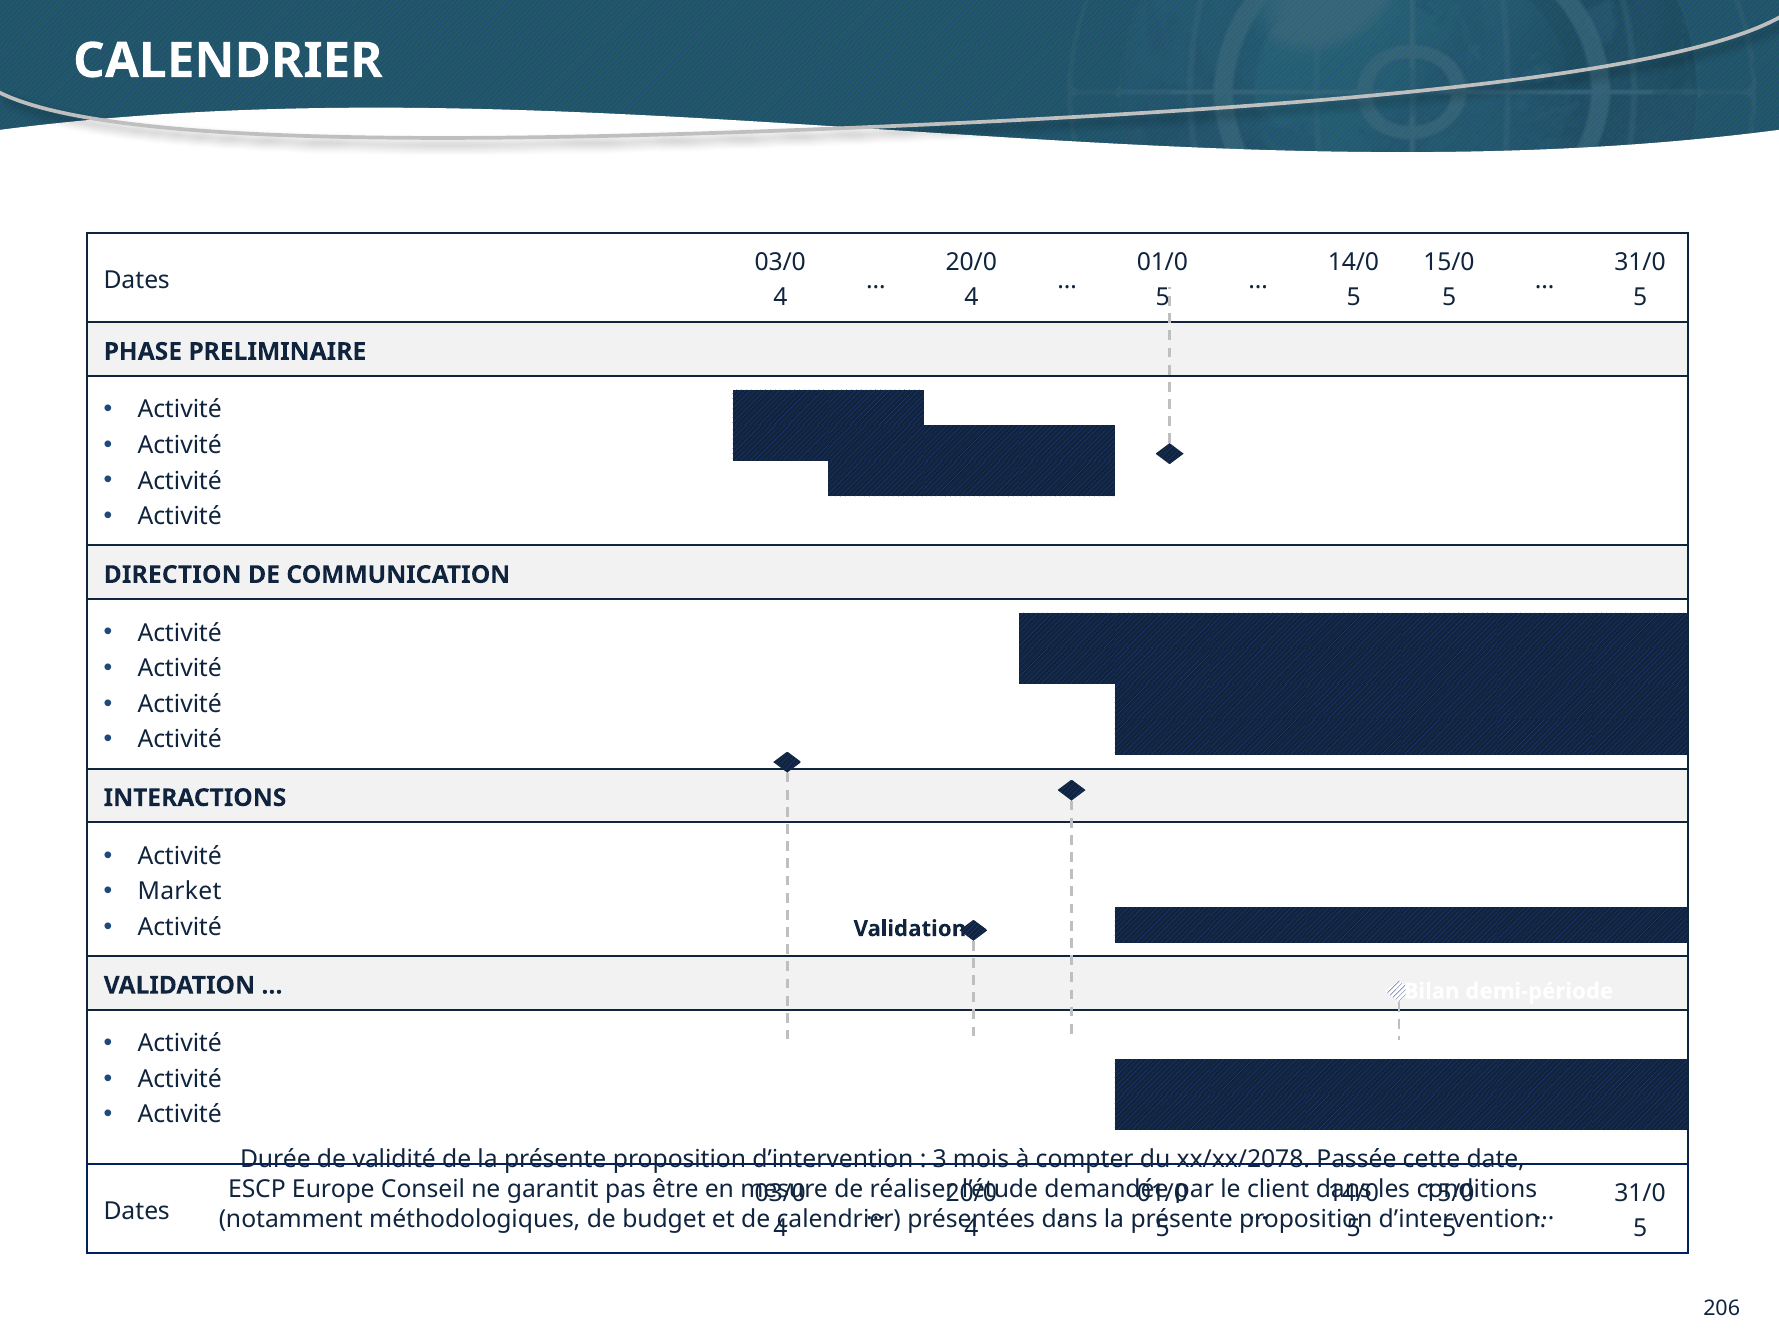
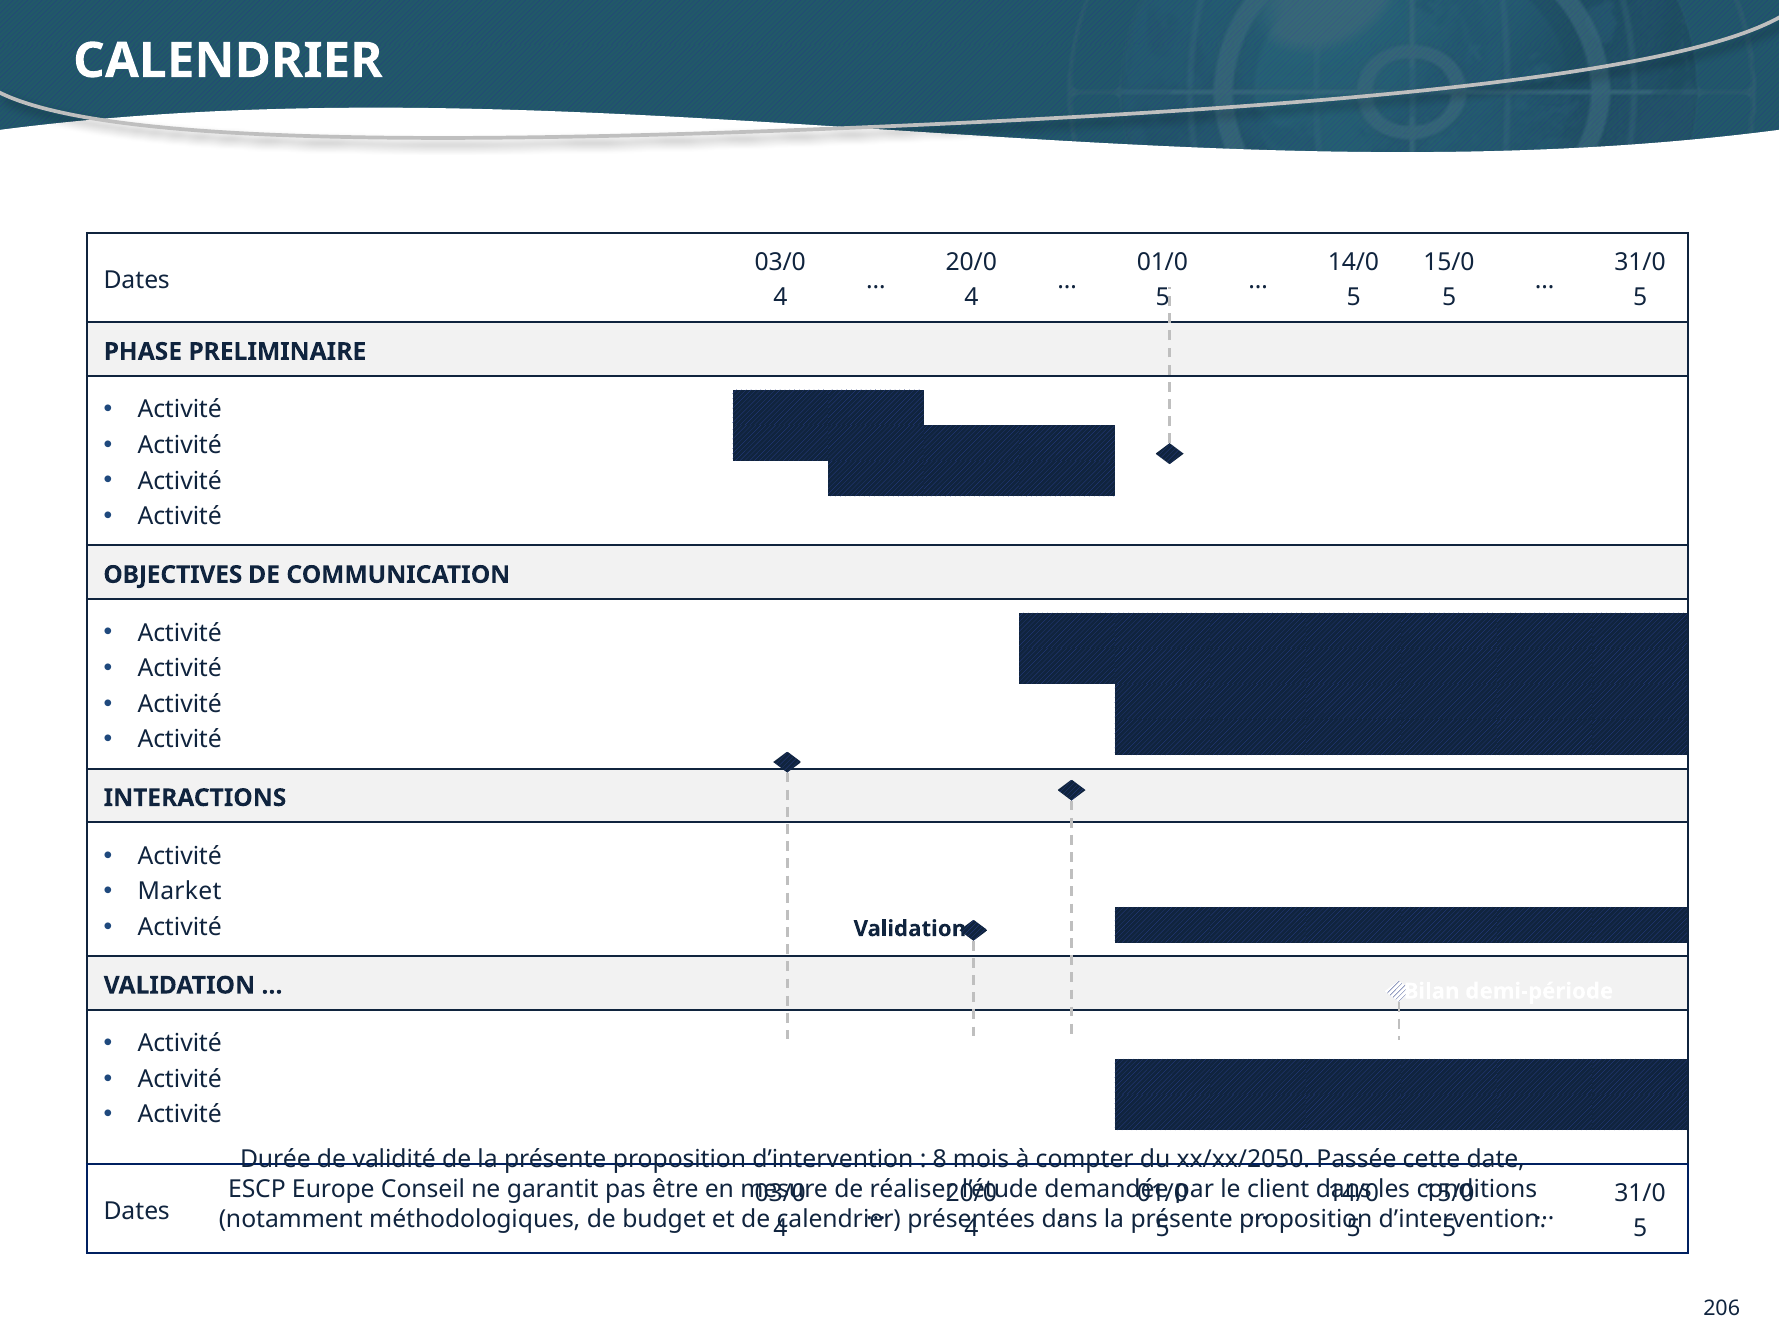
DIRECTION: DIRECTION -> OBJECTIVES (173, 574)
3: 3 -> 8 (940, 1159)
xx/xx/2078: xx/xx/2078 -> xx/xx/2050 (1243, 1159)
